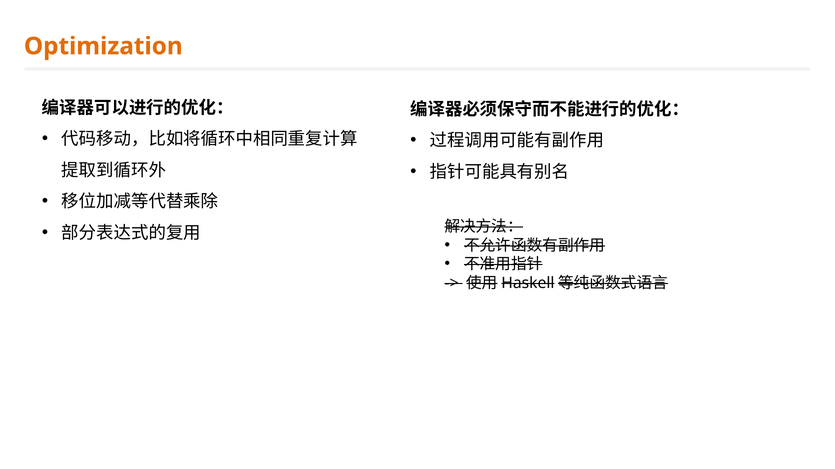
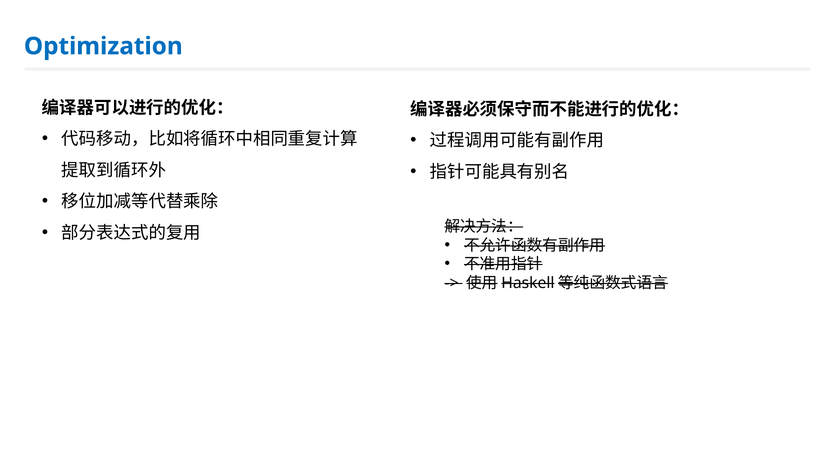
Optimization colour: orange -> blue (103, 46)
